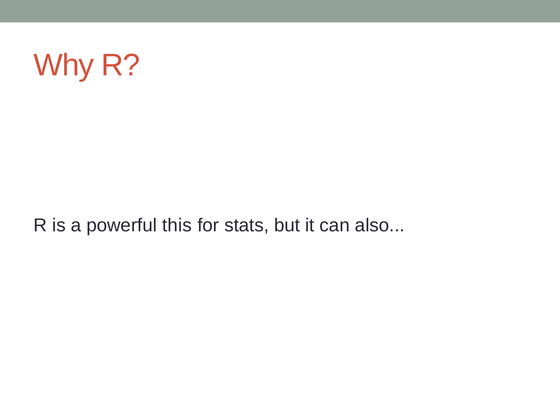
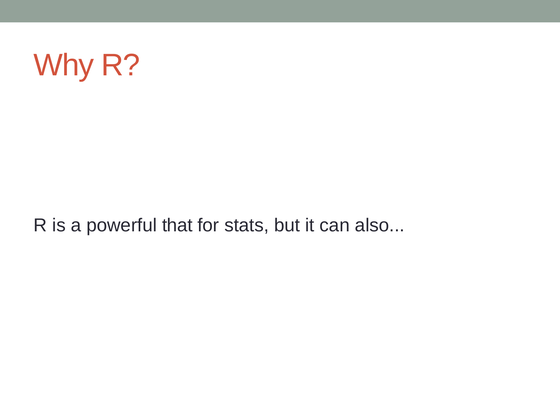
this: this -> that (177, 225)
